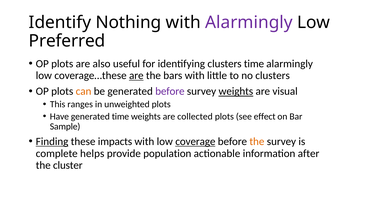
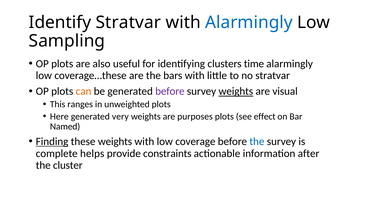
Identify Nothing: Nothing -> Stratvar (128, 22)
Alarmingly colour: purple -> blue (249, 22)
Preferred: Preferred -> Sampling (67, 41)
are underline: present -> none (136, 76)
no clusters: clusters -> stratvar (273, 76)
Have: Have -> Here (59, 116)
generated time: time -> very (120, 116)
collected: collected -> purposes (195, 116)
Sample: Sample -> Named (65, 127)
these impacts: impacts -> weights (115, 142)
coverage underline: present -> none (195, 142)
the colour: orange -> blue (257, 142)
population: population -> constraints (167, 153)
